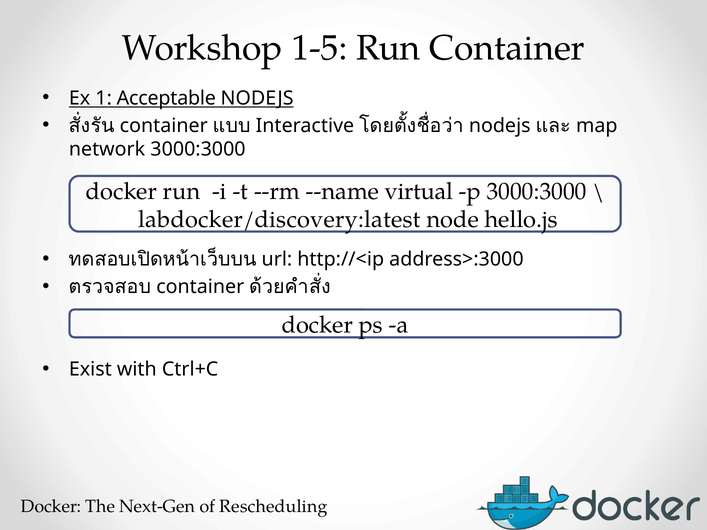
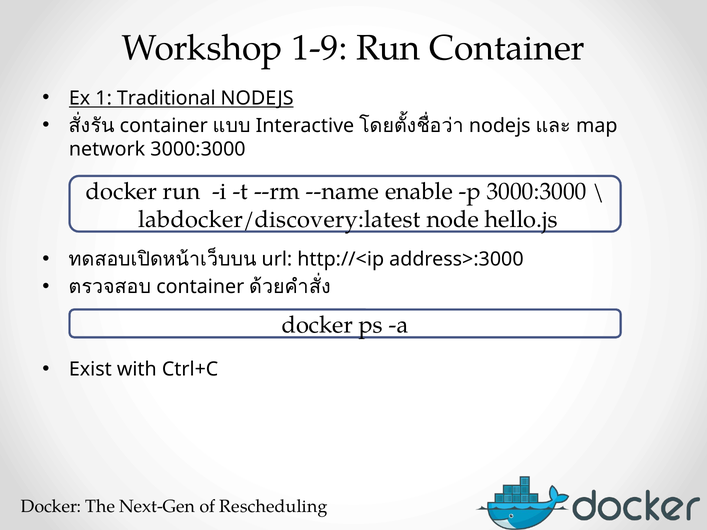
1-5: 1-5 -> 1-9 (320, 48)
Acceptable: Acceptable -> Traditional (166, 98)
virtual: virtual -> enable (419, 191)
